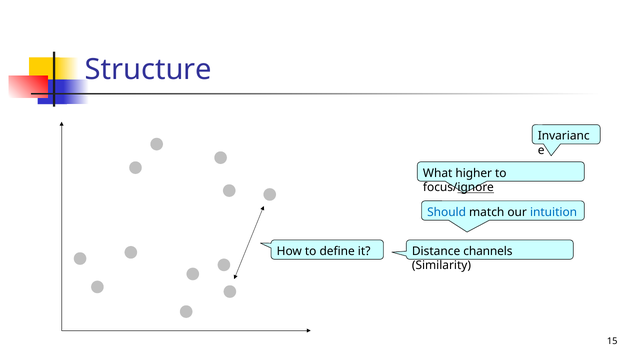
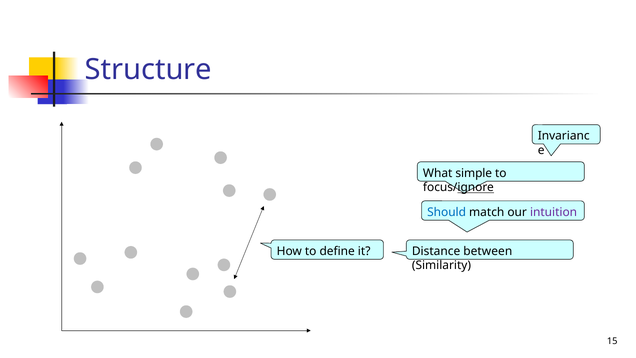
higher: higher -> simple (474, 173)
intuition colour: blue -> purple (554, 212)
channels: channels -> between (488, 251)
